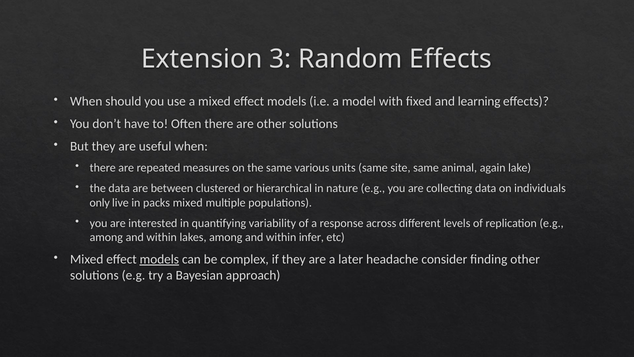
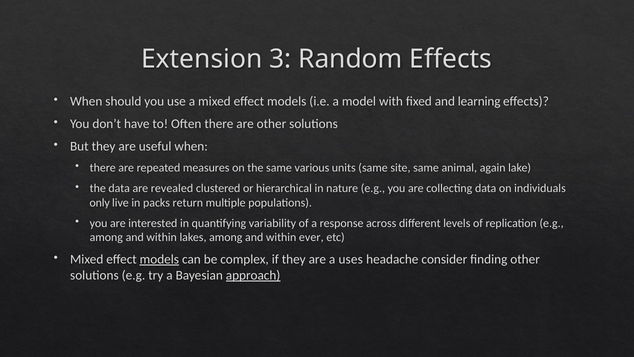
between: between -> revealed (172, 188)
packs mixed: mixed -> return (188, 202)
infer: infer -> ever (311, 237)
later: later -> uses (351, 259)
approach underline: none -> present (253, 275)
